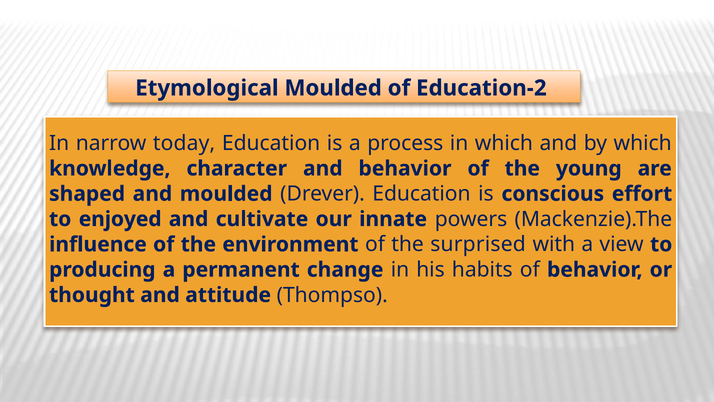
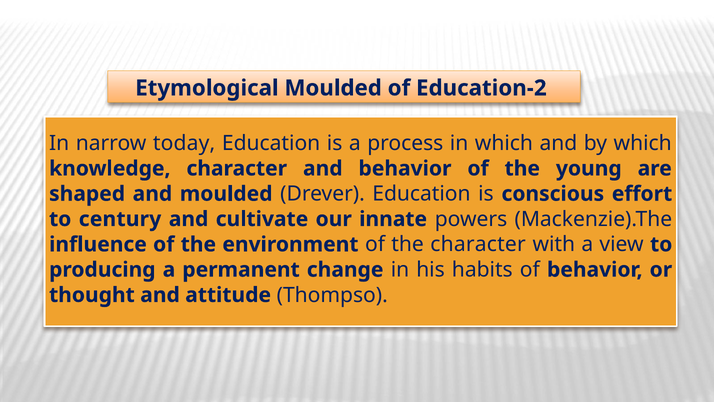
enjoyed: enjoyed -> century (120, 219)
the surprised: surprised -> character (478, 244)
